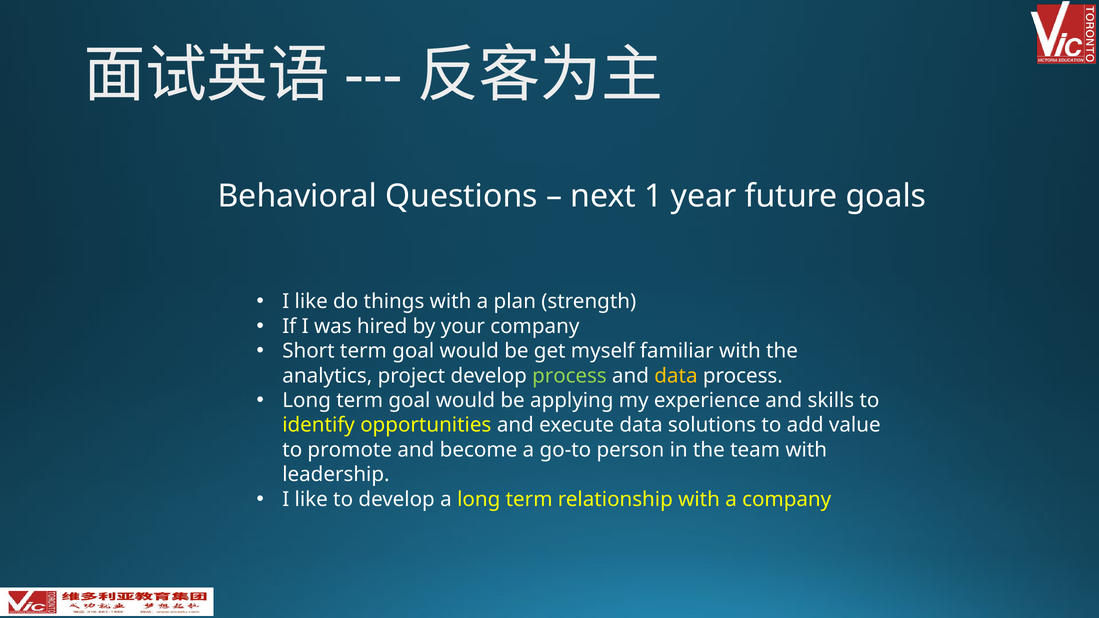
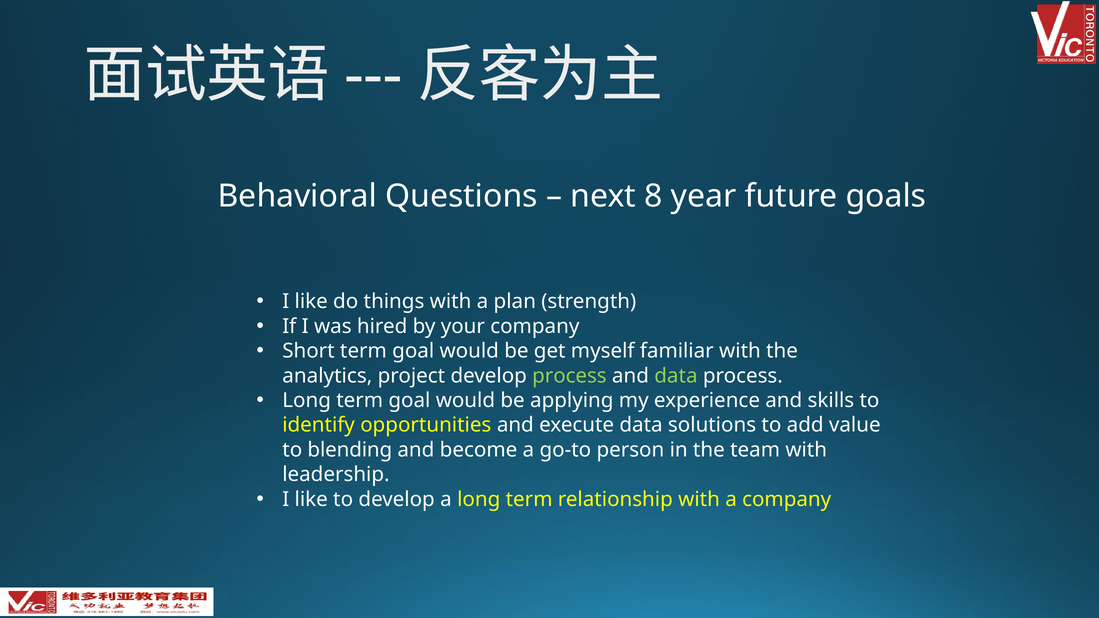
1: 1 -> 8 (653, 196)
data colour: yellow -> light green (676, 376)
promote: promote -> blending (350, 450)
